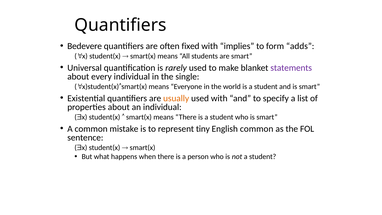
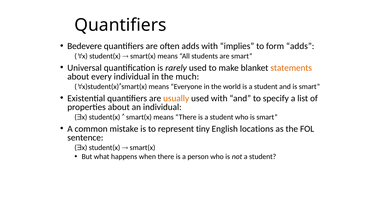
often fixed: fixed -> adds (190, 46)
statements colour: purple -> orange (291, 68)
single: single -> much (187, 77)
English common: common -> locations (257, 129)
